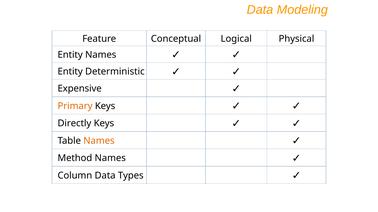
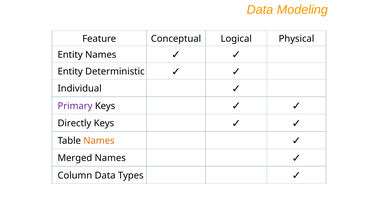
Expensive: Expensive -> Individual (80, 89)
Primary colour: orange -> purple (75, 106)
Method: Method -> Merged (75, 159)
